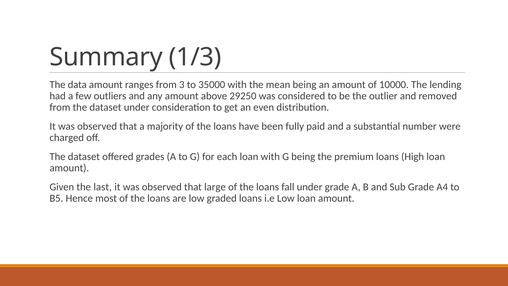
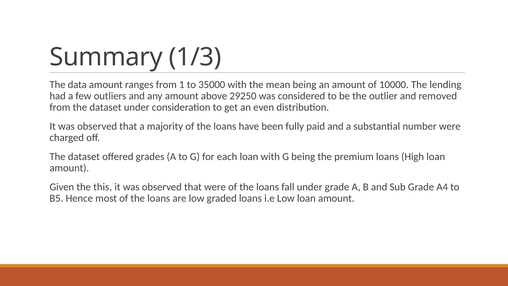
3: 3 -> 1 (182, 84)
last: last -> this (103, 187)
that large: large -> were (215, 187)
